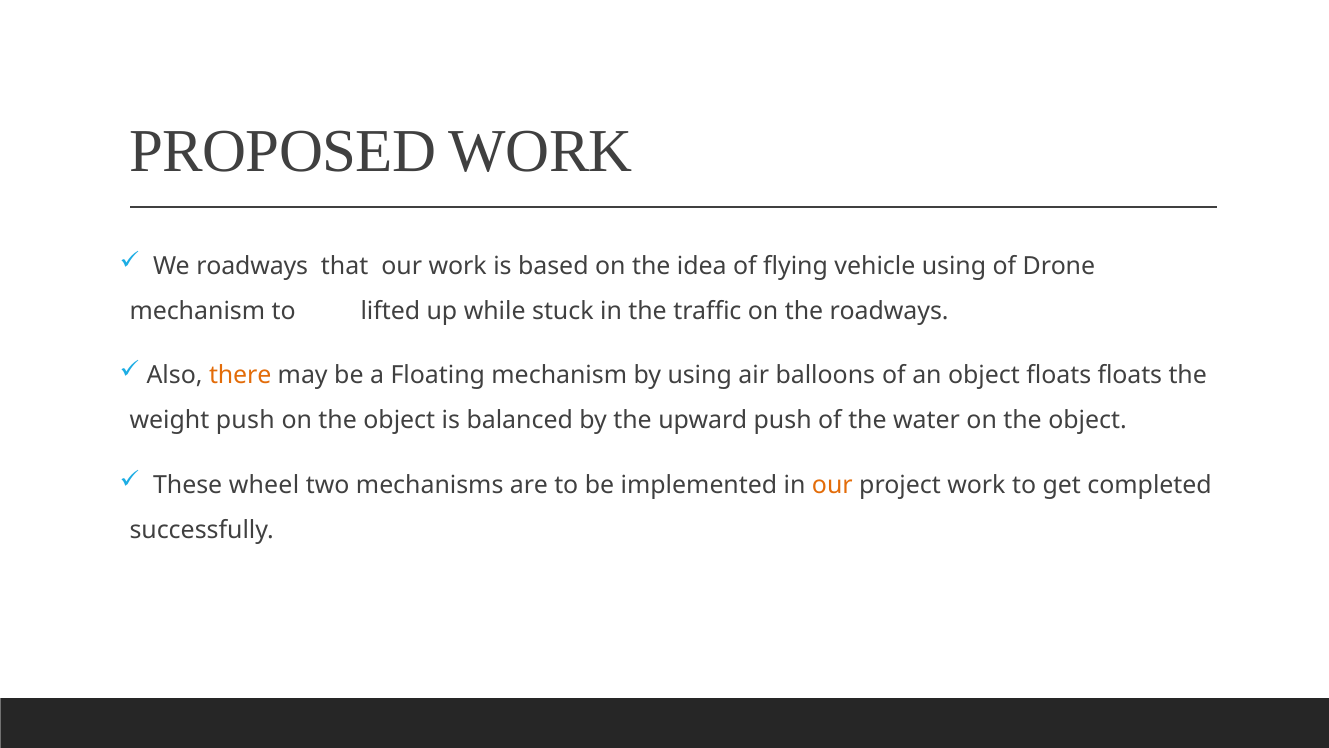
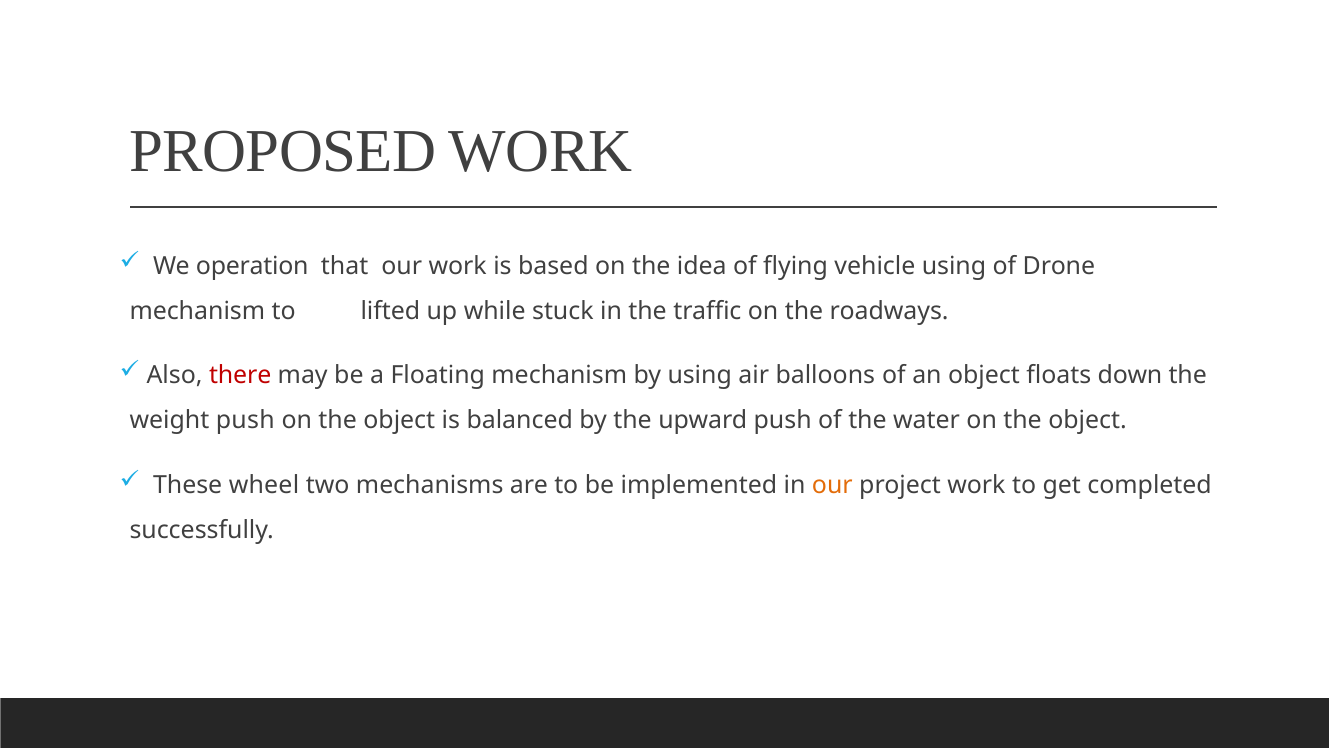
We roadways: roadways -> operation (252, 266)
there colour: orange -> red (240, 376)
floats floats: floats -> down (1130, 376)
